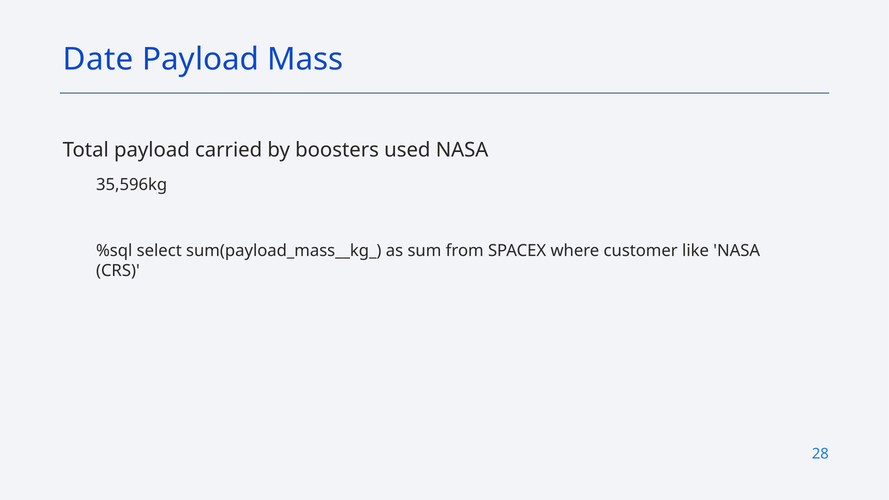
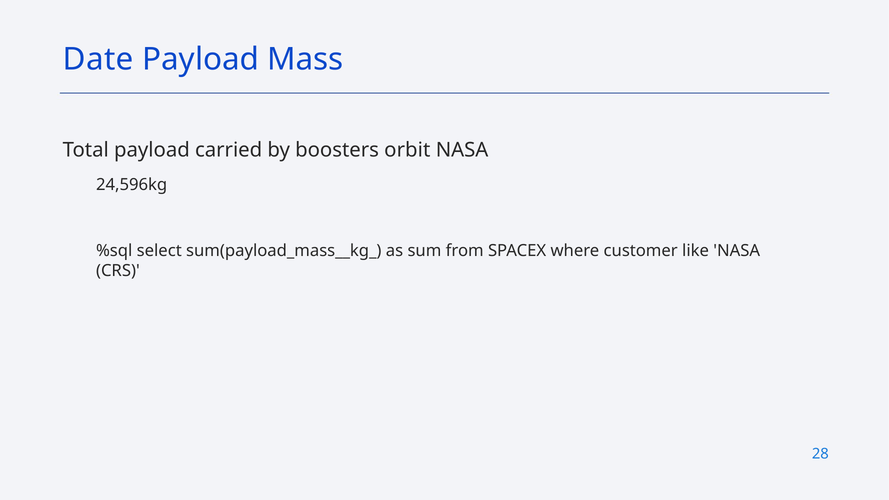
used: used -> orbit (407, 150)
35,596kg: 35,596kg -> 24,596kg (132, 185)
